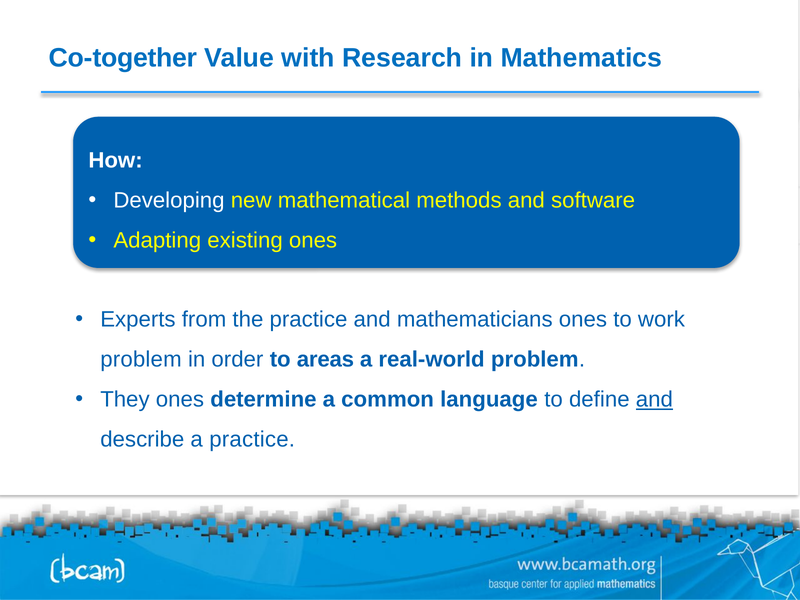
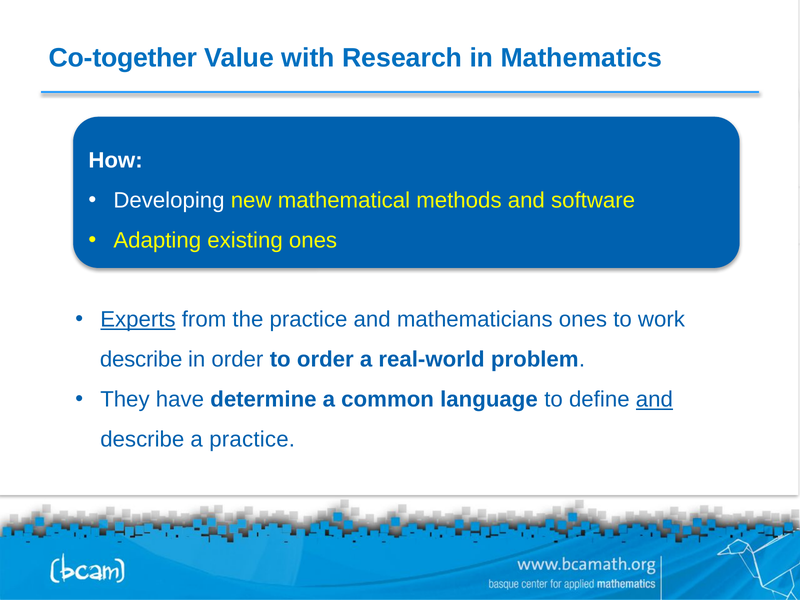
Experts underline: none -> present (138, 320)
problem: problem -> describe (141, 360)
to areas: areas -> order (325, 360)
They ones: ones -> have (180, 400)
